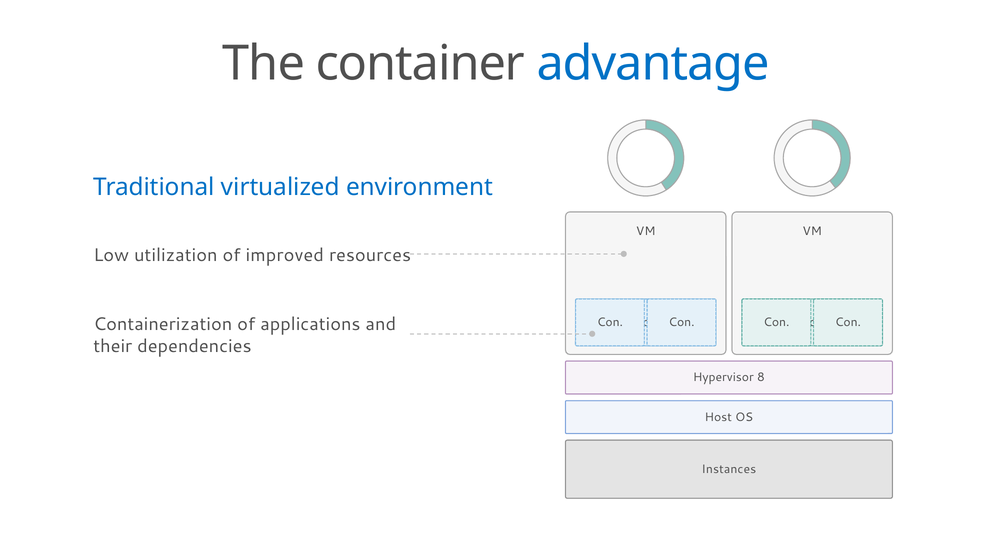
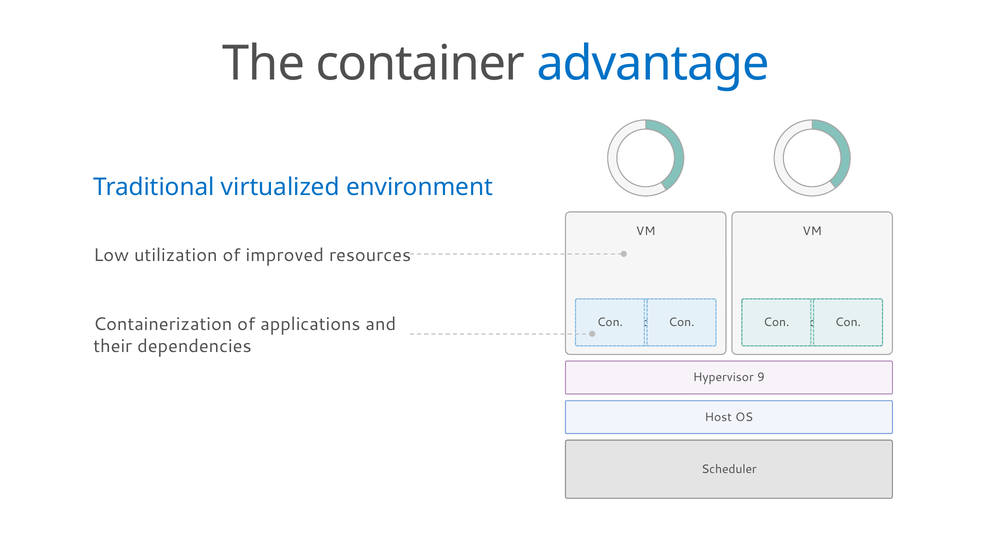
8: 8 -> 9 (761, 377)
Instances: Instances -> Scheduler (729, 469)
